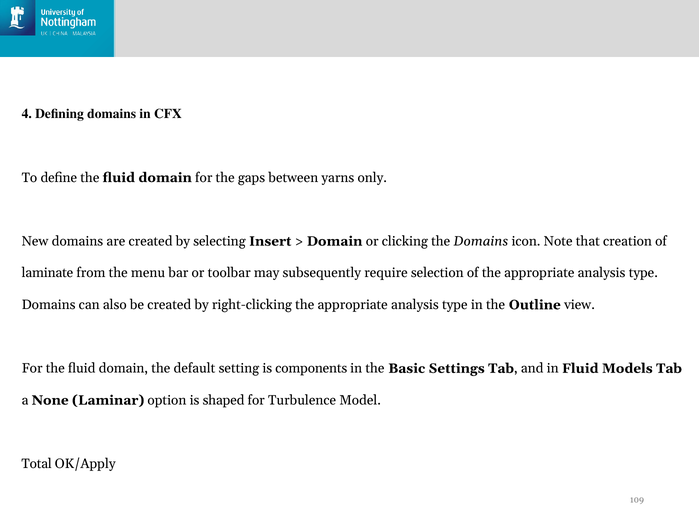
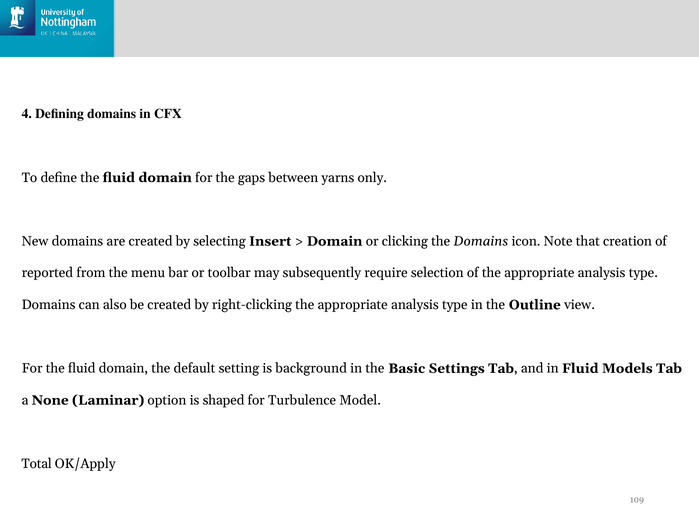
laminate: laminate -> reported (47, 273)
components: components -> background (311, 369)
